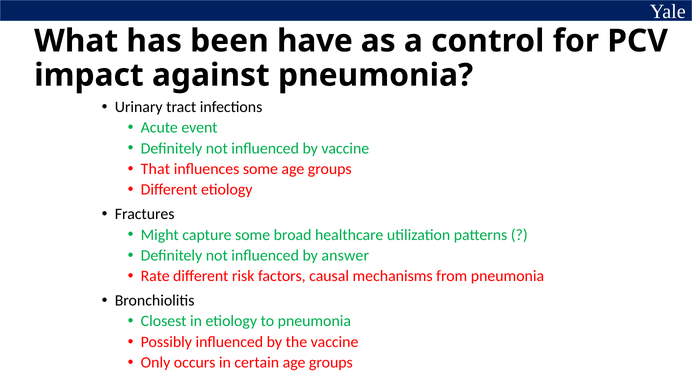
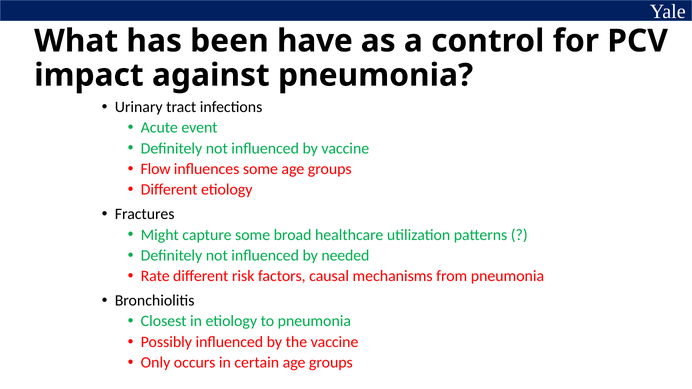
That: That -> Flow (156, 169)
answer: answer -> needed (345, 256)
